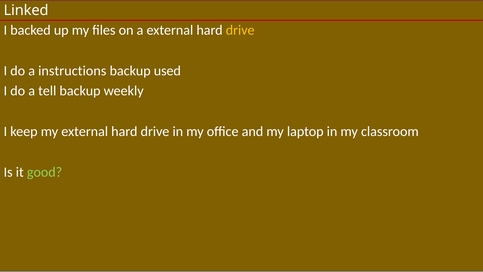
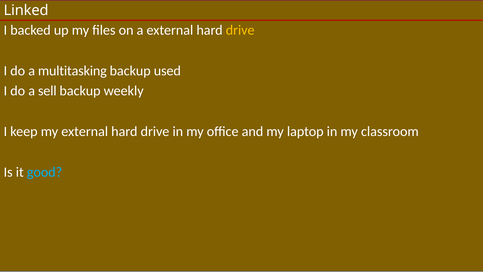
instructions: instructions -> multitasking (72, 71)
tell: tell -> sell (47, 91)
good colour: light green -> light blue (45, 172)
